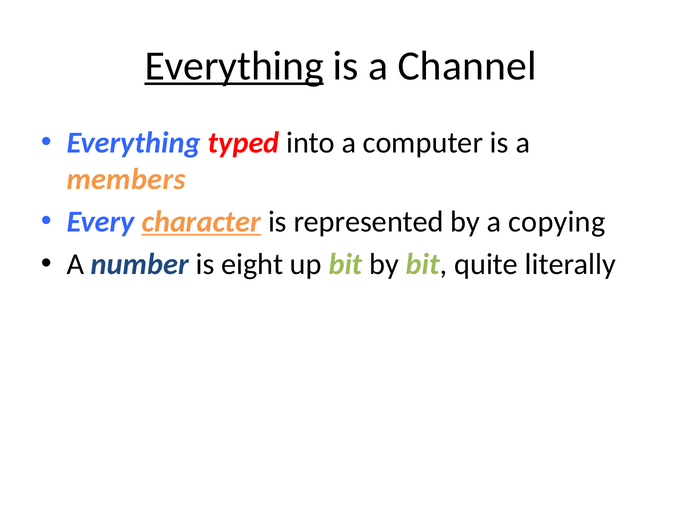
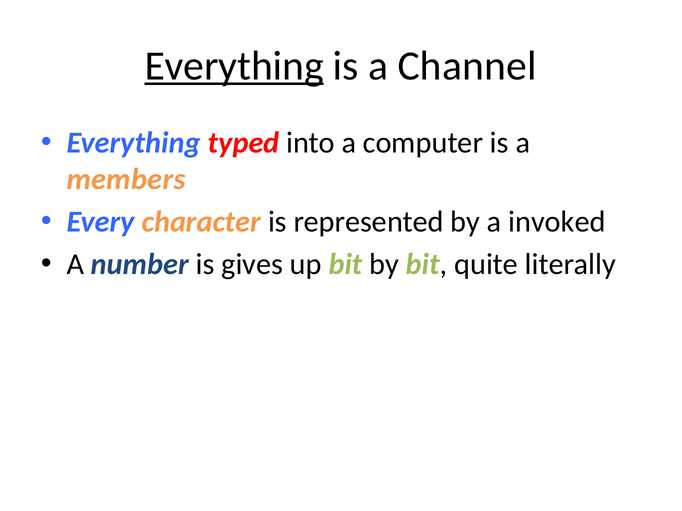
character underline: present -> none (201, 222)
copying: copying -> invoked (557, 222)
eight: eight -> gives (252, 264)
